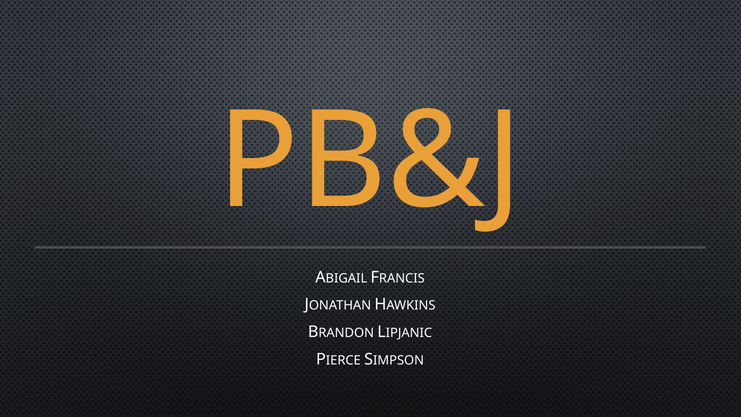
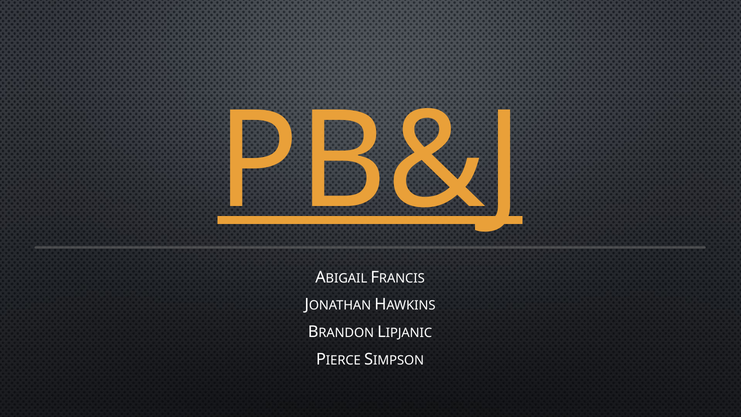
PB&J underline: none -> present (370, 162)
